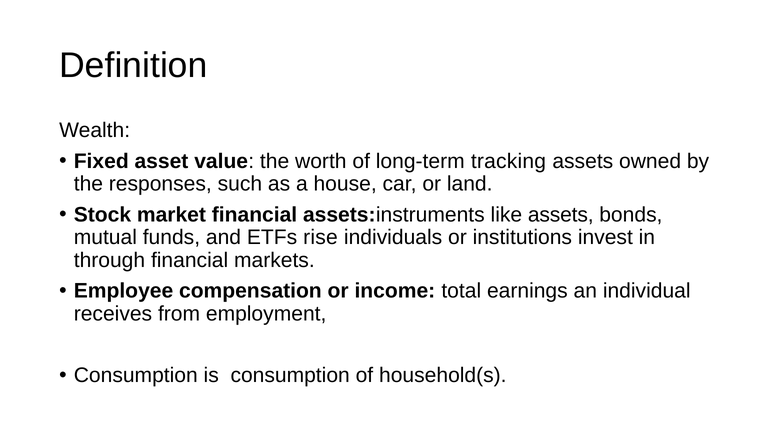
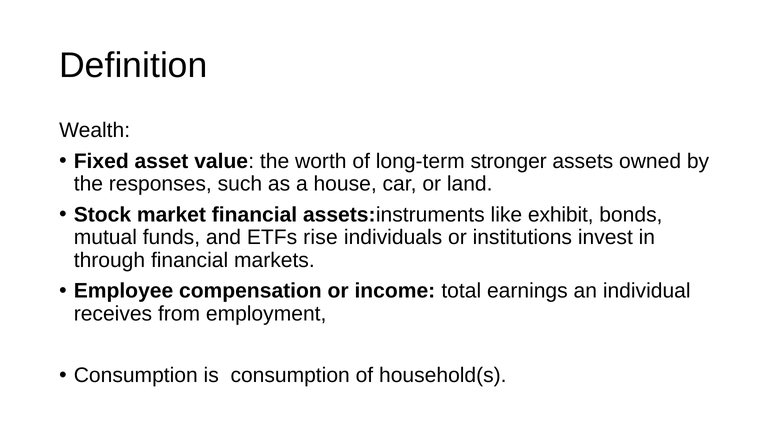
tracking: tracking -> stronger (509, 161)
like assets: assets -> exhibit (561, 215)
